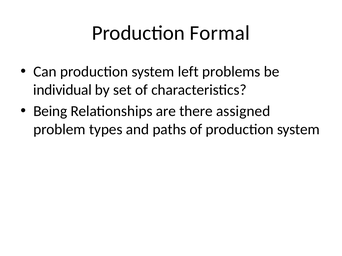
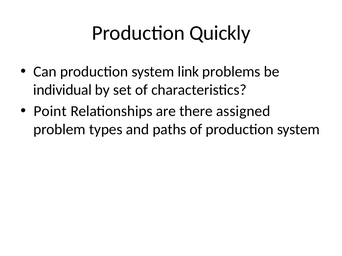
Formal: Formal -> Quickly (220, 33)
left: left -> link (188, 72)
Being: Being -> Point (50, 111)
